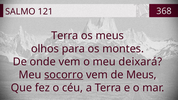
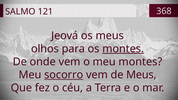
Terra: Terra -> Jeová (65, 36)
montes underline: none -> present (123, 49)
meu deixará: deixará -> montes (140, 62)
